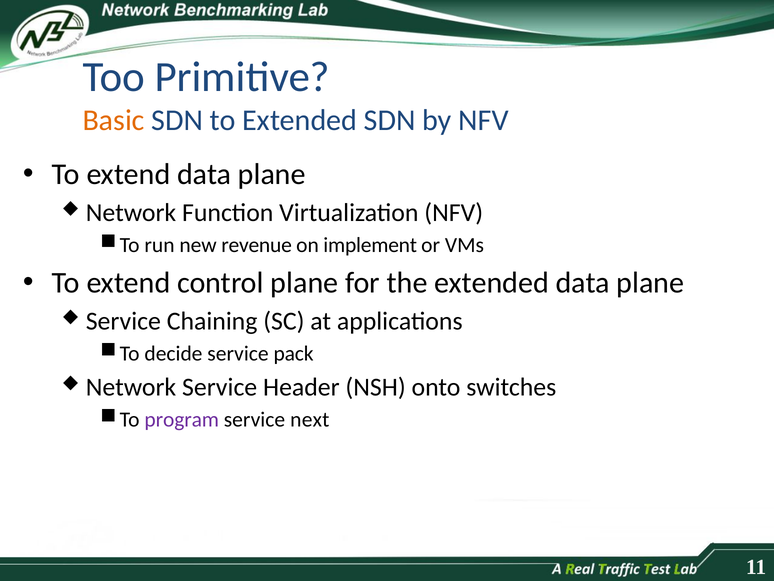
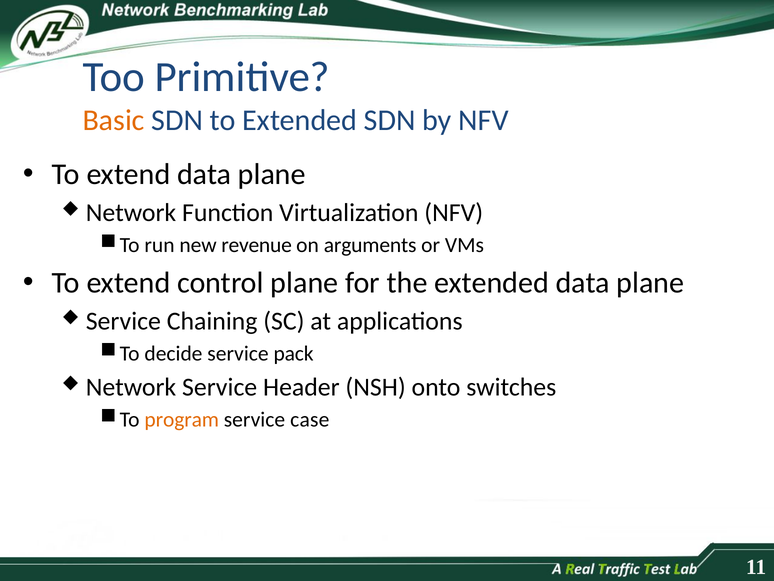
implement: implement -> arguments (370, 245)
program colour: purple -> orange (182, 419)
next: next -> case (310, 419)
